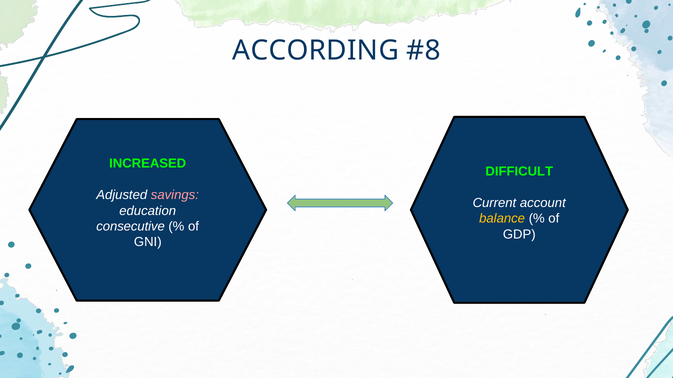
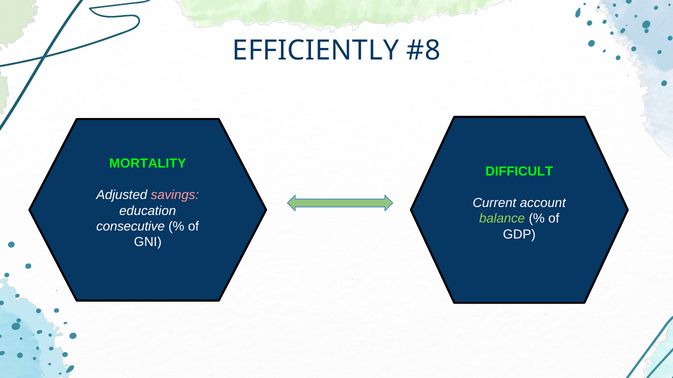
ACCORDING: ACCORDING -> EFFICIENTLY (316, 51)
INCREASED: INCREASED -> MORTALITY (148, 164)
balance colour: yellow -> light green (502, 219)
